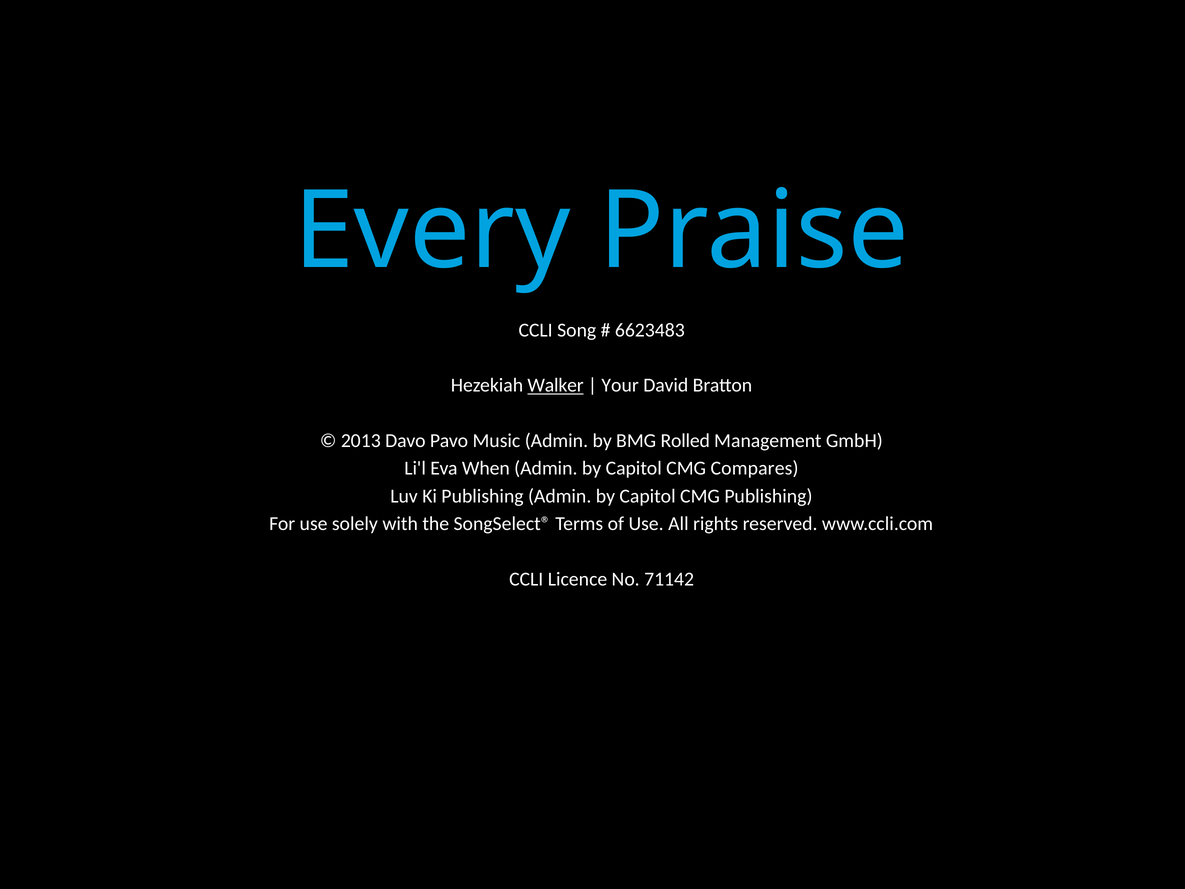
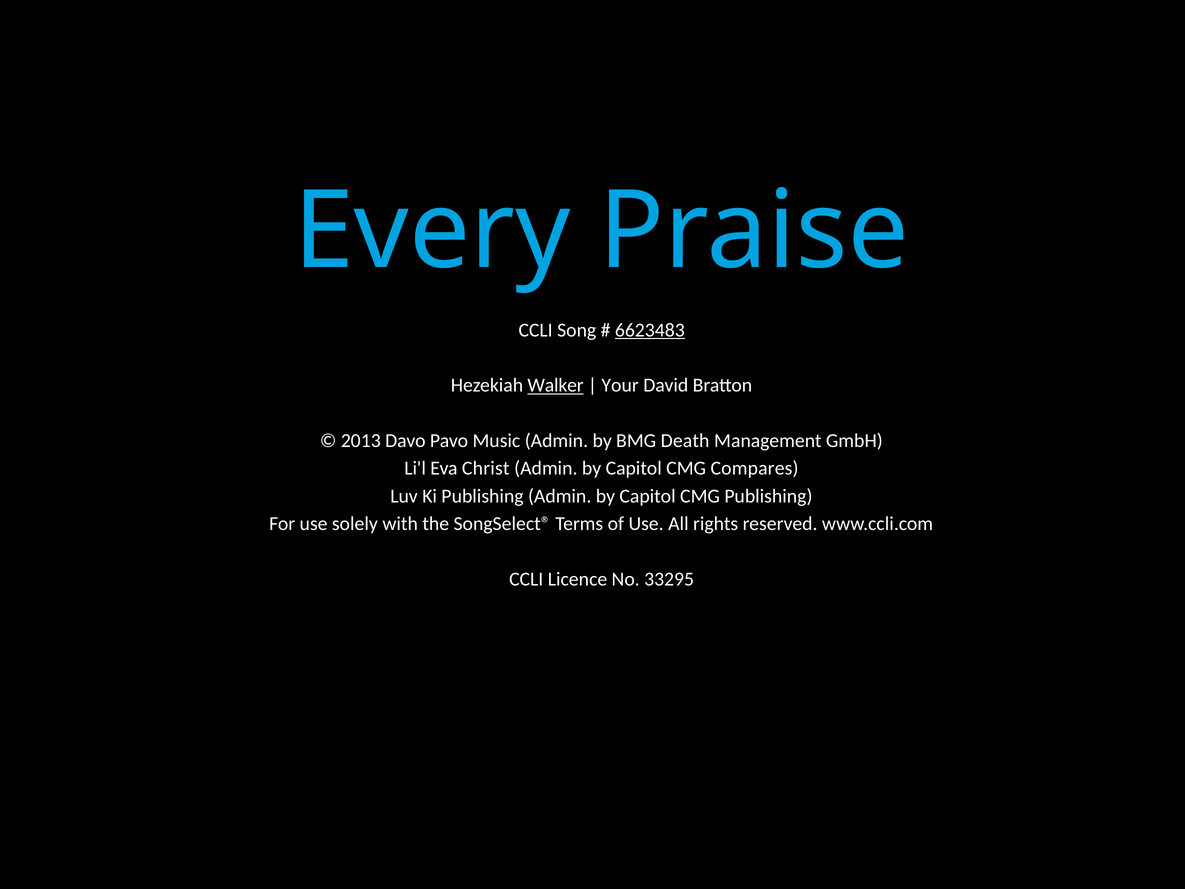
6623483 underline: none -> present (650, 330)
Rolled: Rolled -> Death (685, 441)
When: When -> Christ (486, 468)
71142: 71142 -> 33295 (669, 579)
